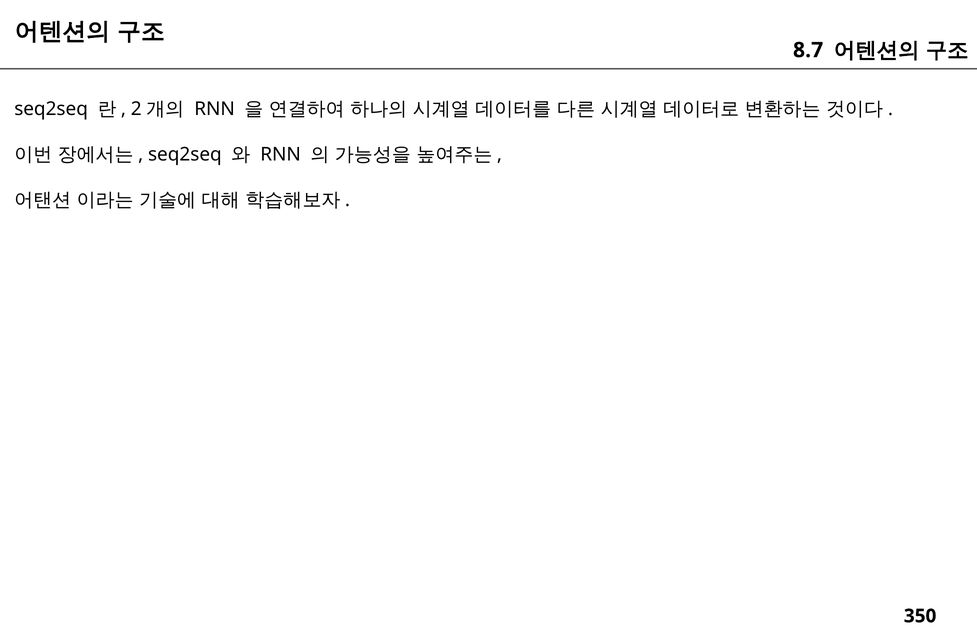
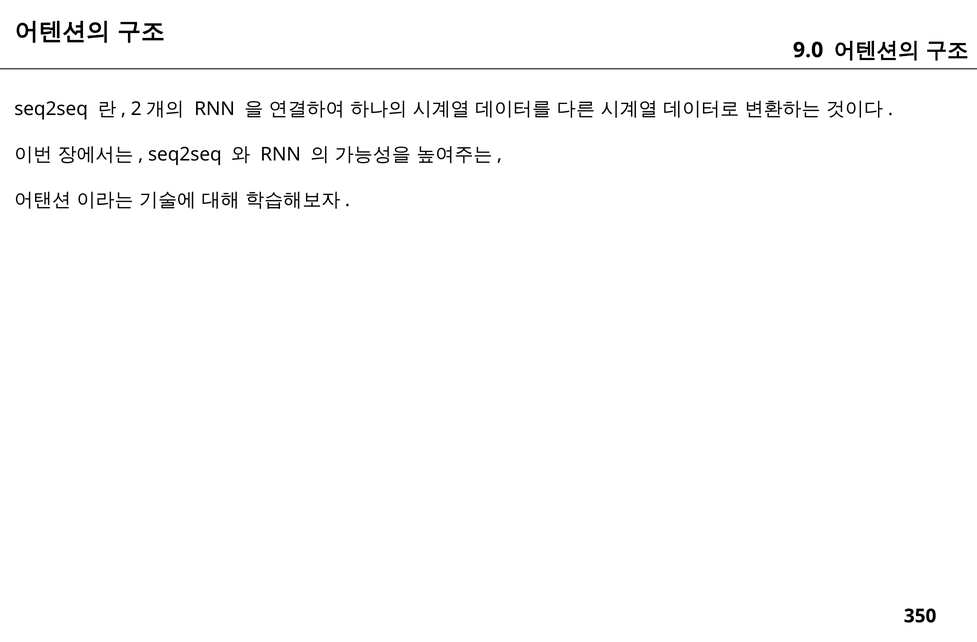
8.7: 8.7 -> 9.0 (808, 50)
